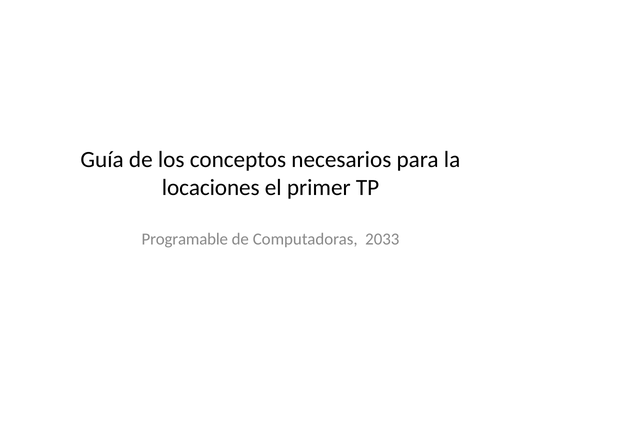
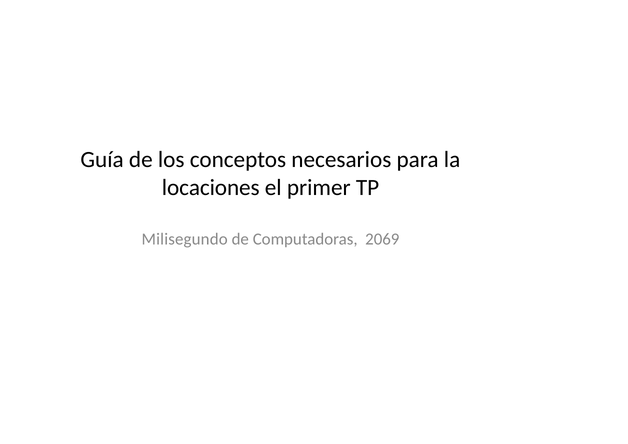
Programable: Programable -> Milisegundo (185, 239)
2033: 2033 -> 2069 (382, 239)
